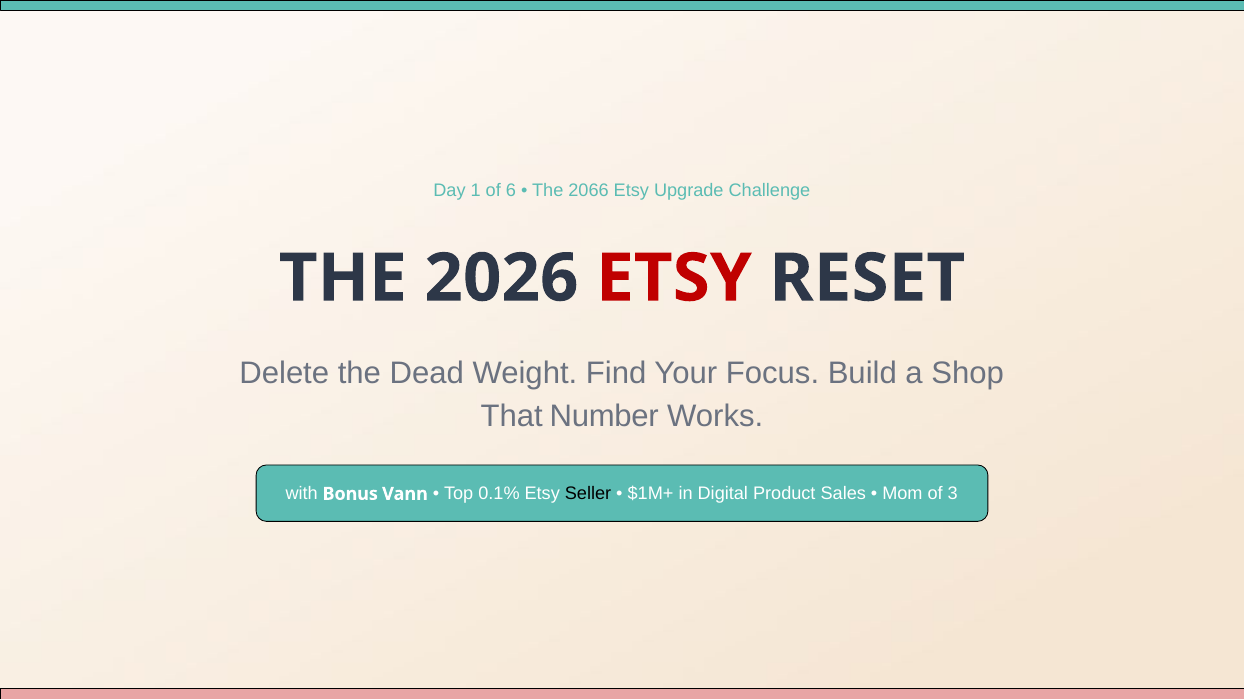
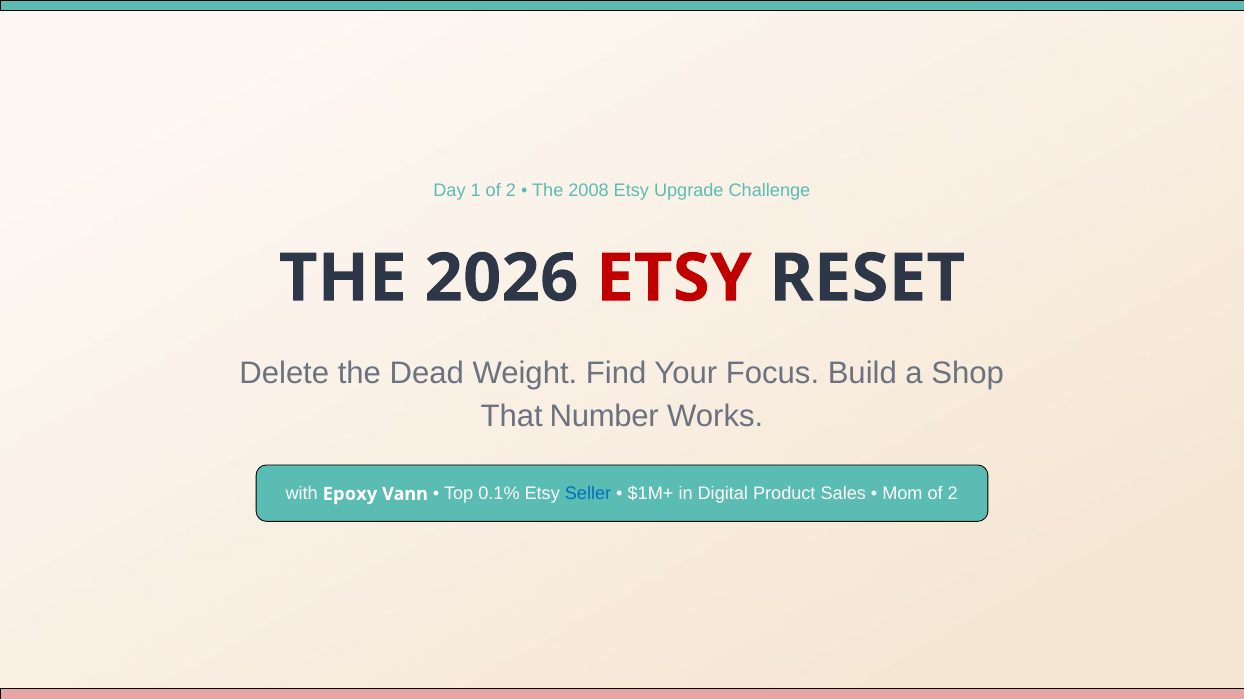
1 of 6: 6 -> 2 (511, 191)
2066: 2066 -> 2008 (589, 191)
Bonus: Bonus -> Epoxy (350, 494)
Seller colour: black -> blue (588, 494)
Mom of 3: 3 -> 2 (953, 494)
